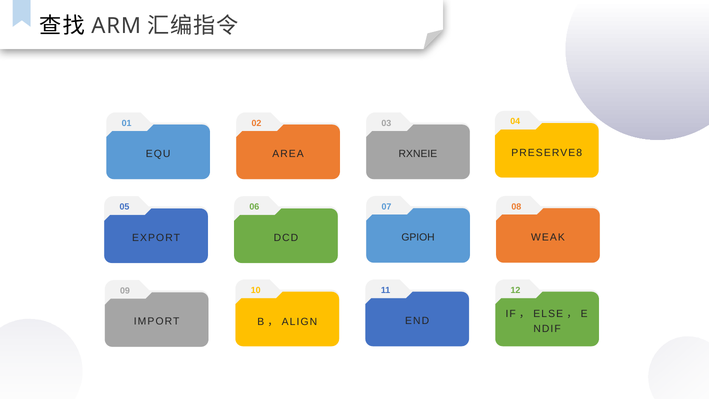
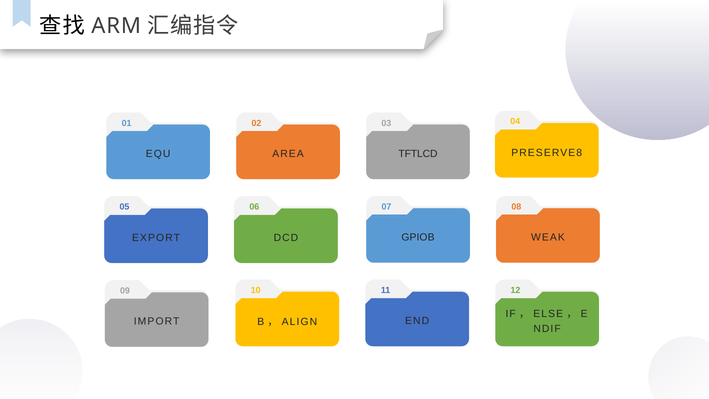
RXNEIE: RXNEIE -> TFTLCD (418, 154)
GPIOH: GPIOH -> GPIOB (418, 237)
